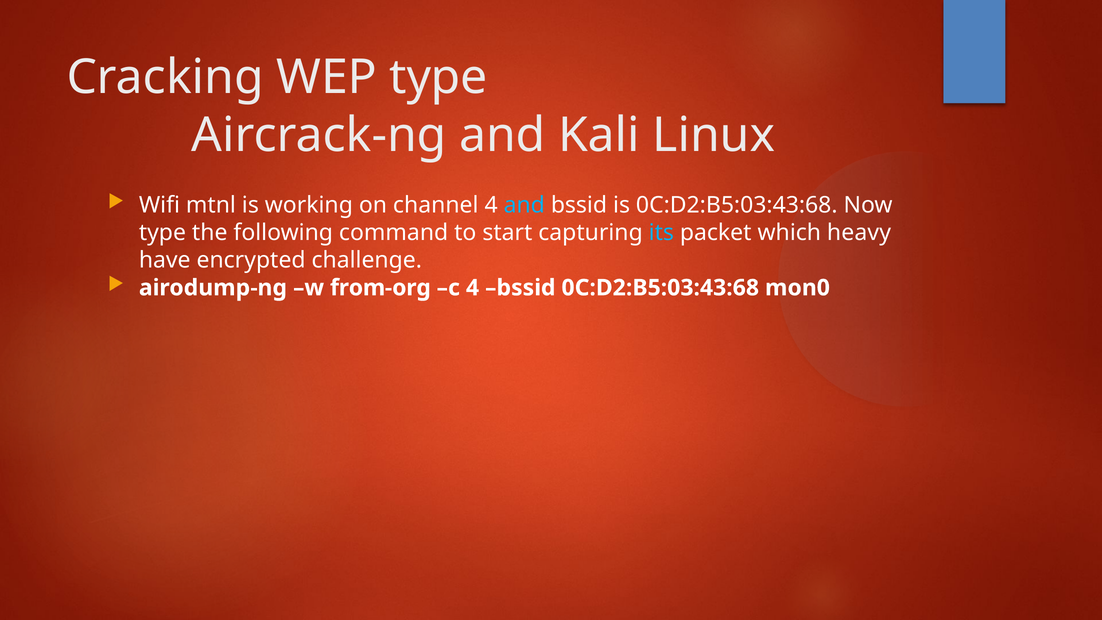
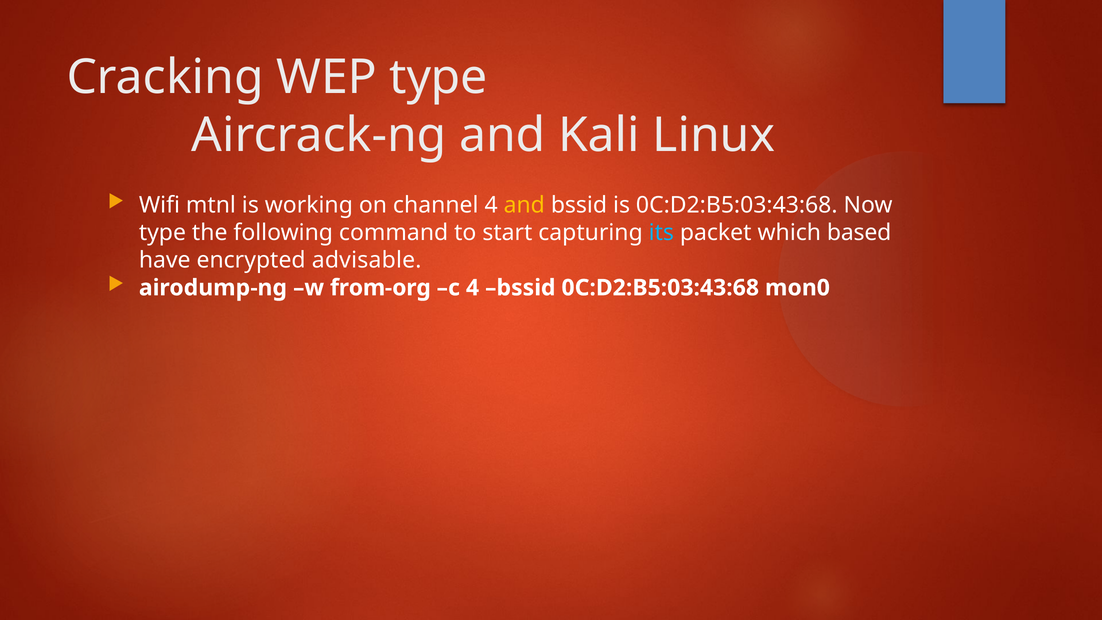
and colour: light blue -> yellow (524, 205)
heavy: heavy -> based (859, 233)
challenge: challenge -> advisable (367, 260)
